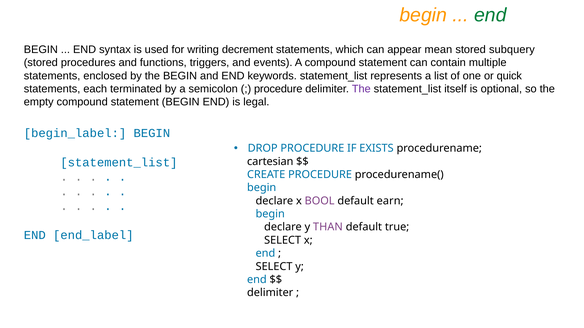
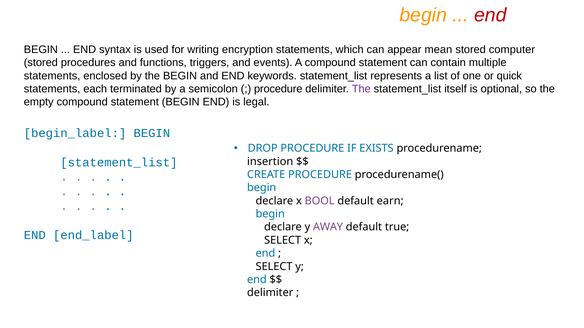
end colour: green -> red (490, 15)
decrement: decrement -> encryption (247, 50)
subquery: subquery -> computer (512, 50)
cartesian: cartesian -> insertion (270, 162)
THAN: THAN -> AWAY (328, 227)
